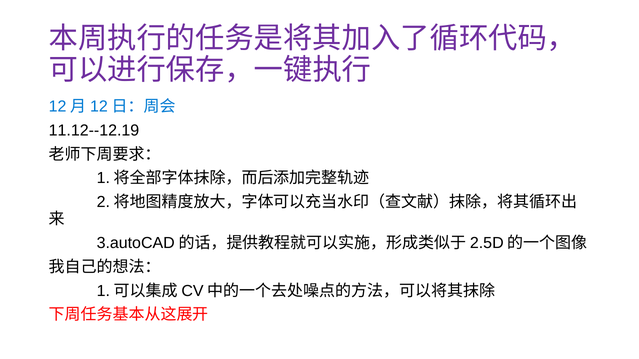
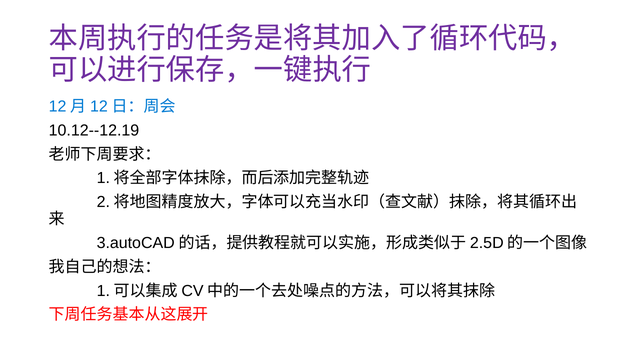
11.12--12.19: 11.12--12.19 -> 10.12--12.19 (94, 131)
